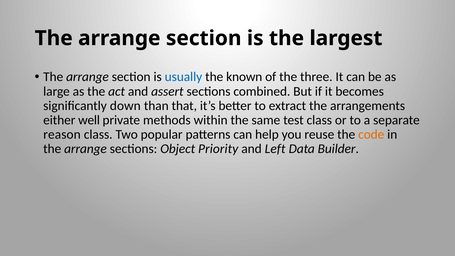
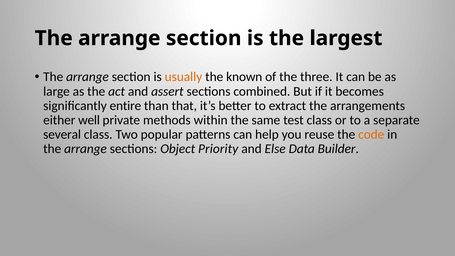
usually colour: blue -> orange (183, 77)
down: down -> entire (125, 106)
reason: reason -> several (62, 134)
Left: Left -> Else (275, 149)
